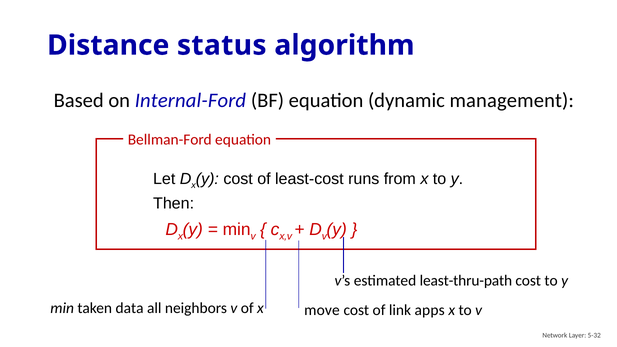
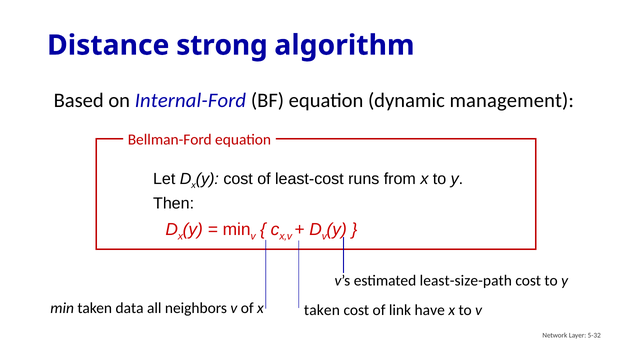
status: status -> strong (222, 45)
least-thru-path: least-thru-path -> least-size-path (466, 281)
move: move -> taken (322, 310)
apps: apps -> have (430, 310)
